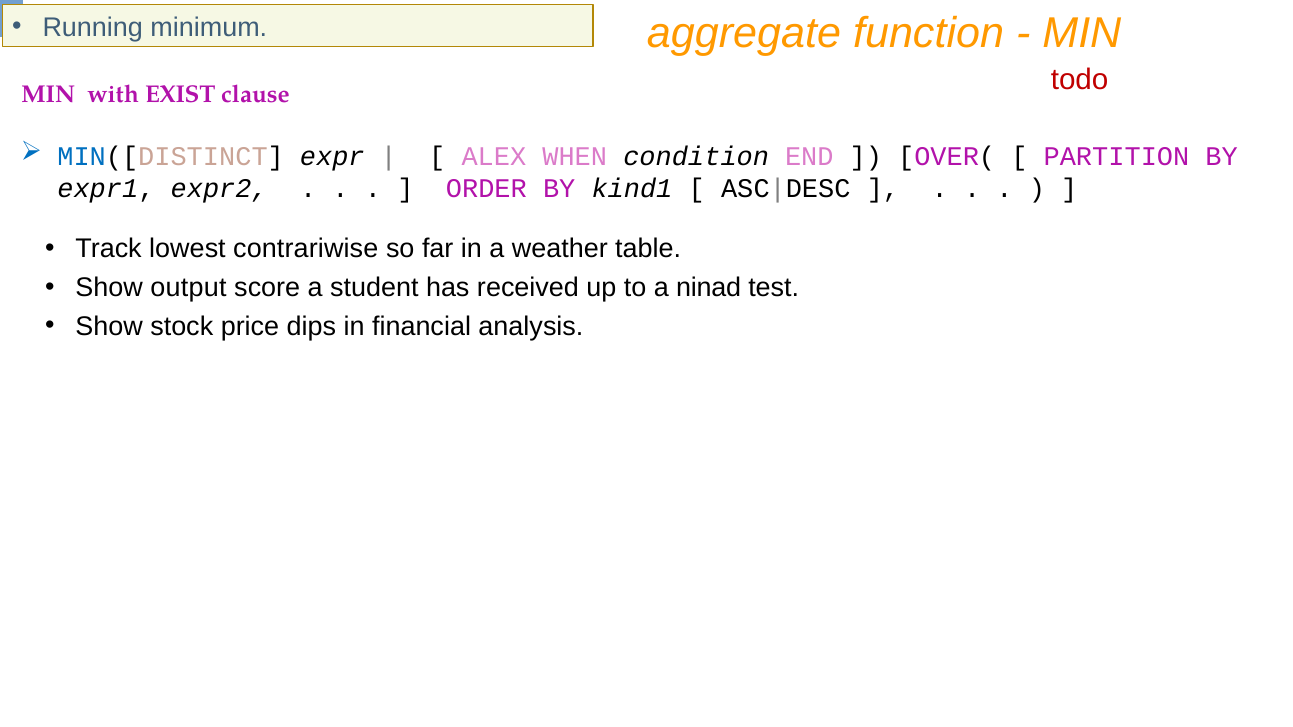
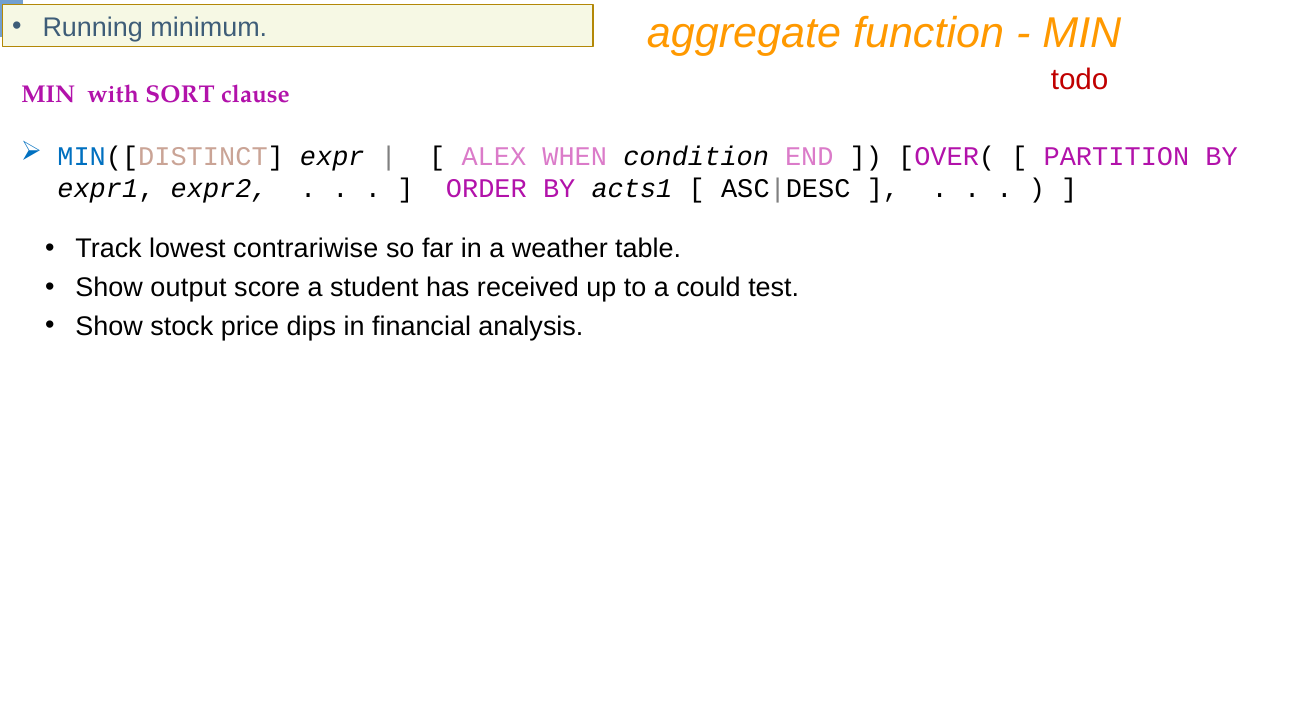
EXIST: EXIST -> SORT (180, 94)
kind1: kind1 -> acts1 (632, 189)
ninad: ninad -> could (708, 288)
